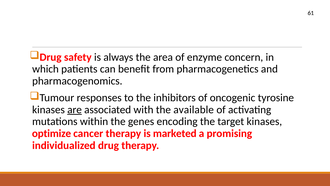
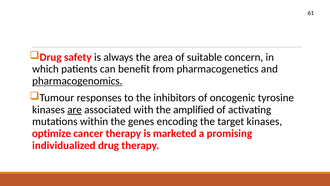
enzyme: enzyme -> suitable (205, 57)
pharmacogenomics underline: none -> present (77, 81)
available: available -> amplified (194, 109)
